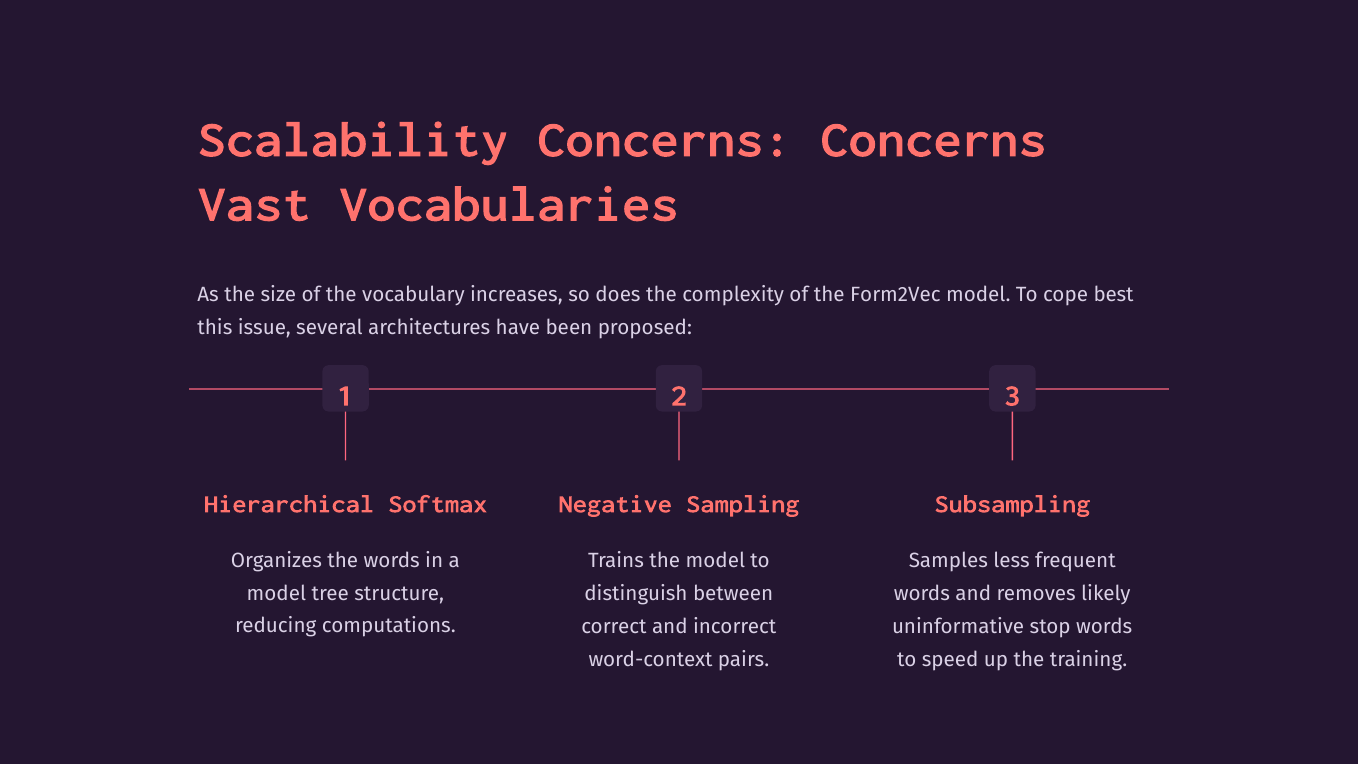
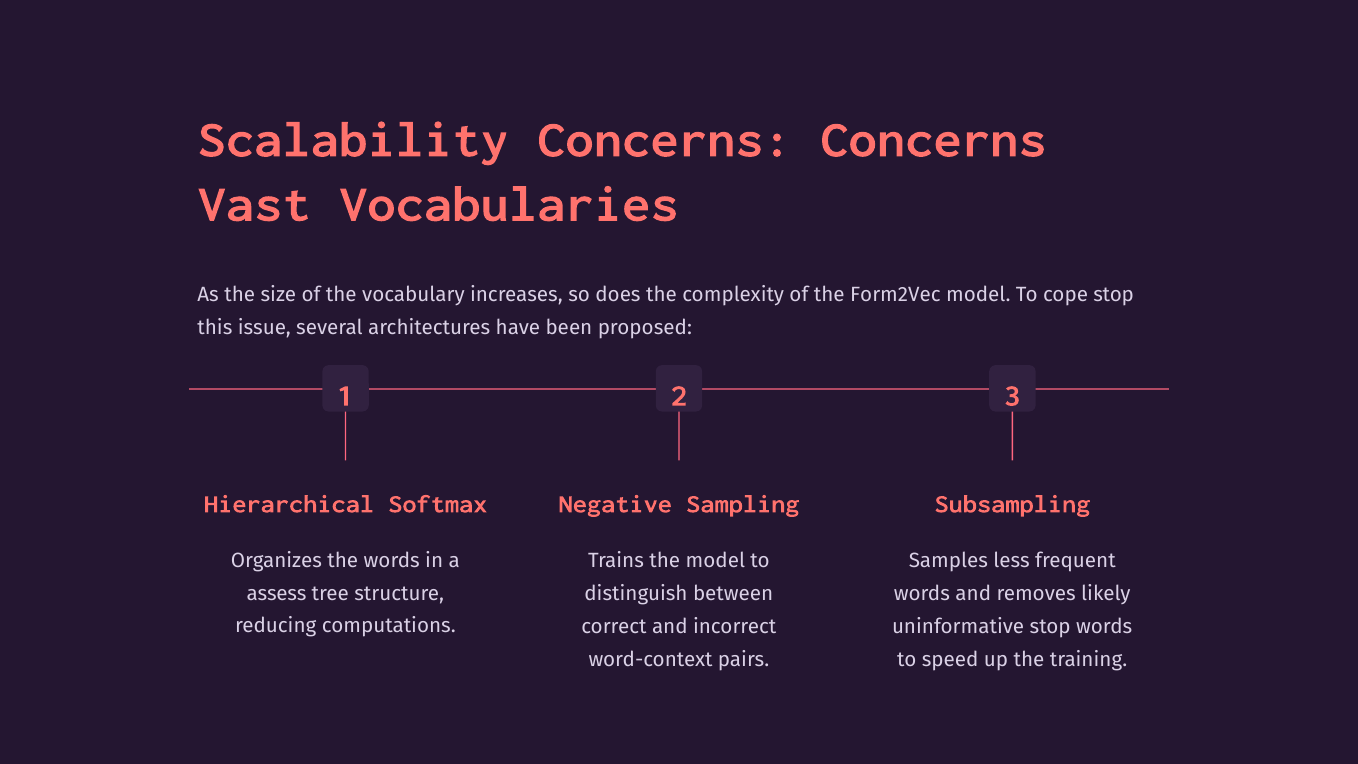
cope best: best -> stop (1114, 294)
model: model -> assess (277, 593)
